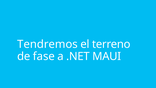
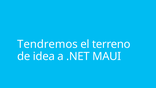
fase: fase -> idea (44, 56)
